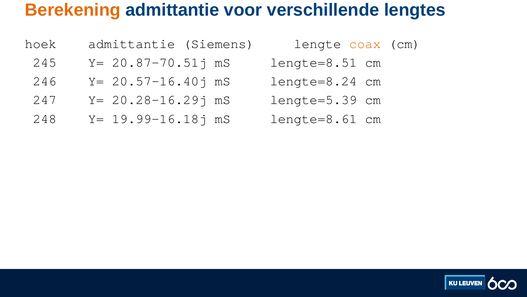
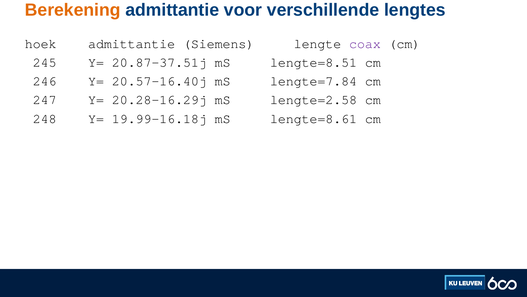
coax colour: orange -> purple (365, 44)
20.87-70.51j: 20.87-70.51j -> 20.87-37.51j (159, 62)
lengte=8.24: lengte=8.24 -> lengte=7.84 (314, 81)
lengte=5.39: lengte=5.39 -> lengte=2.58 (314, 100)
